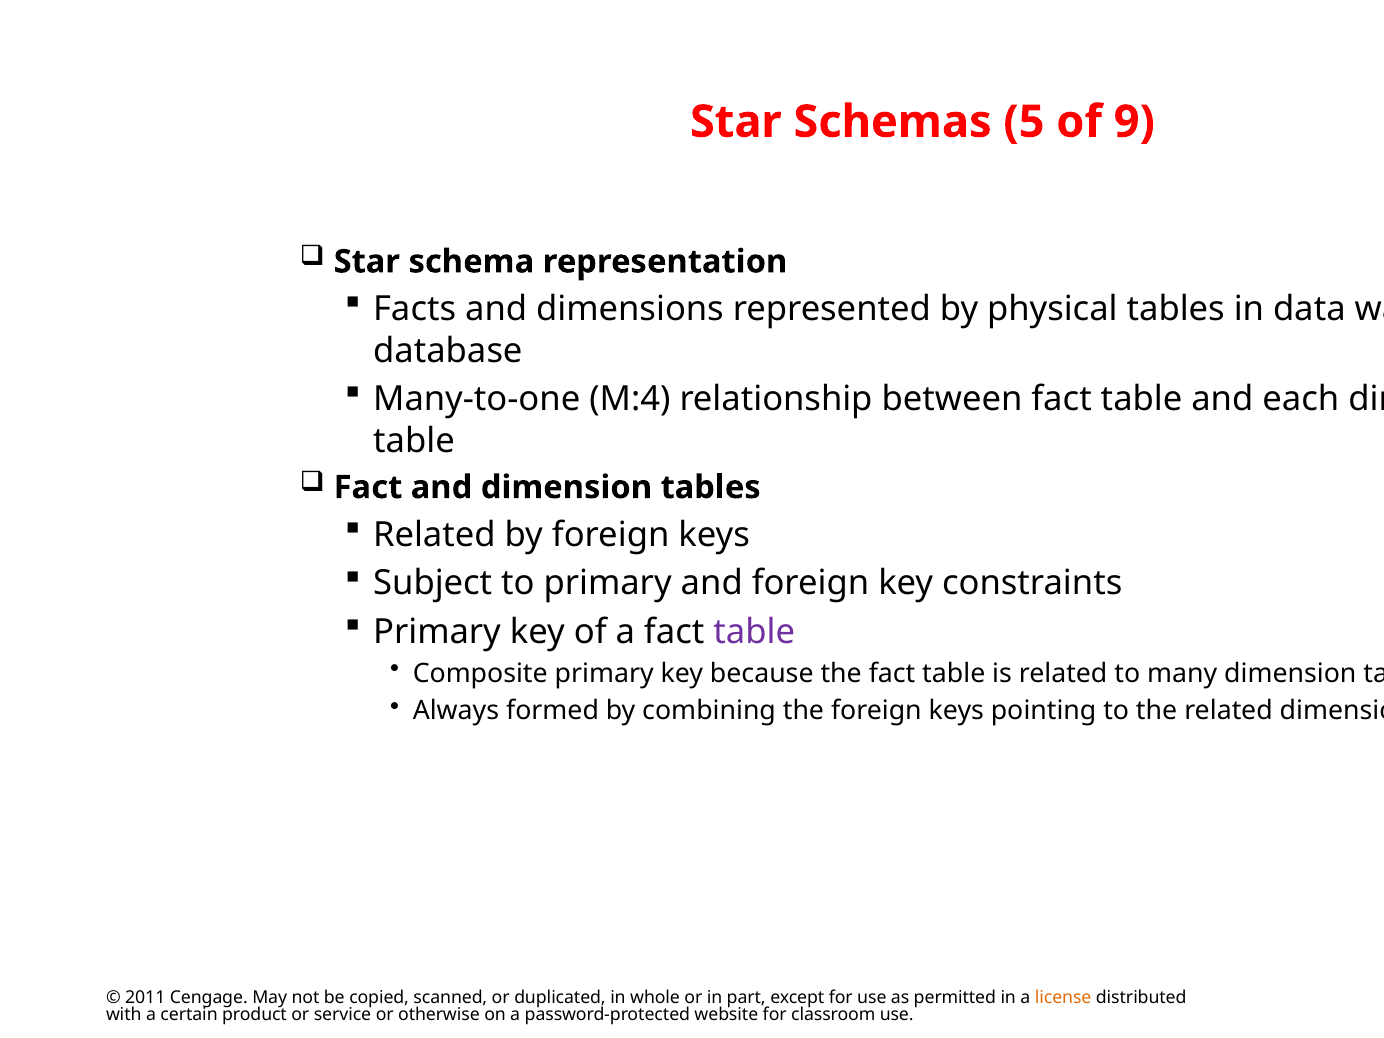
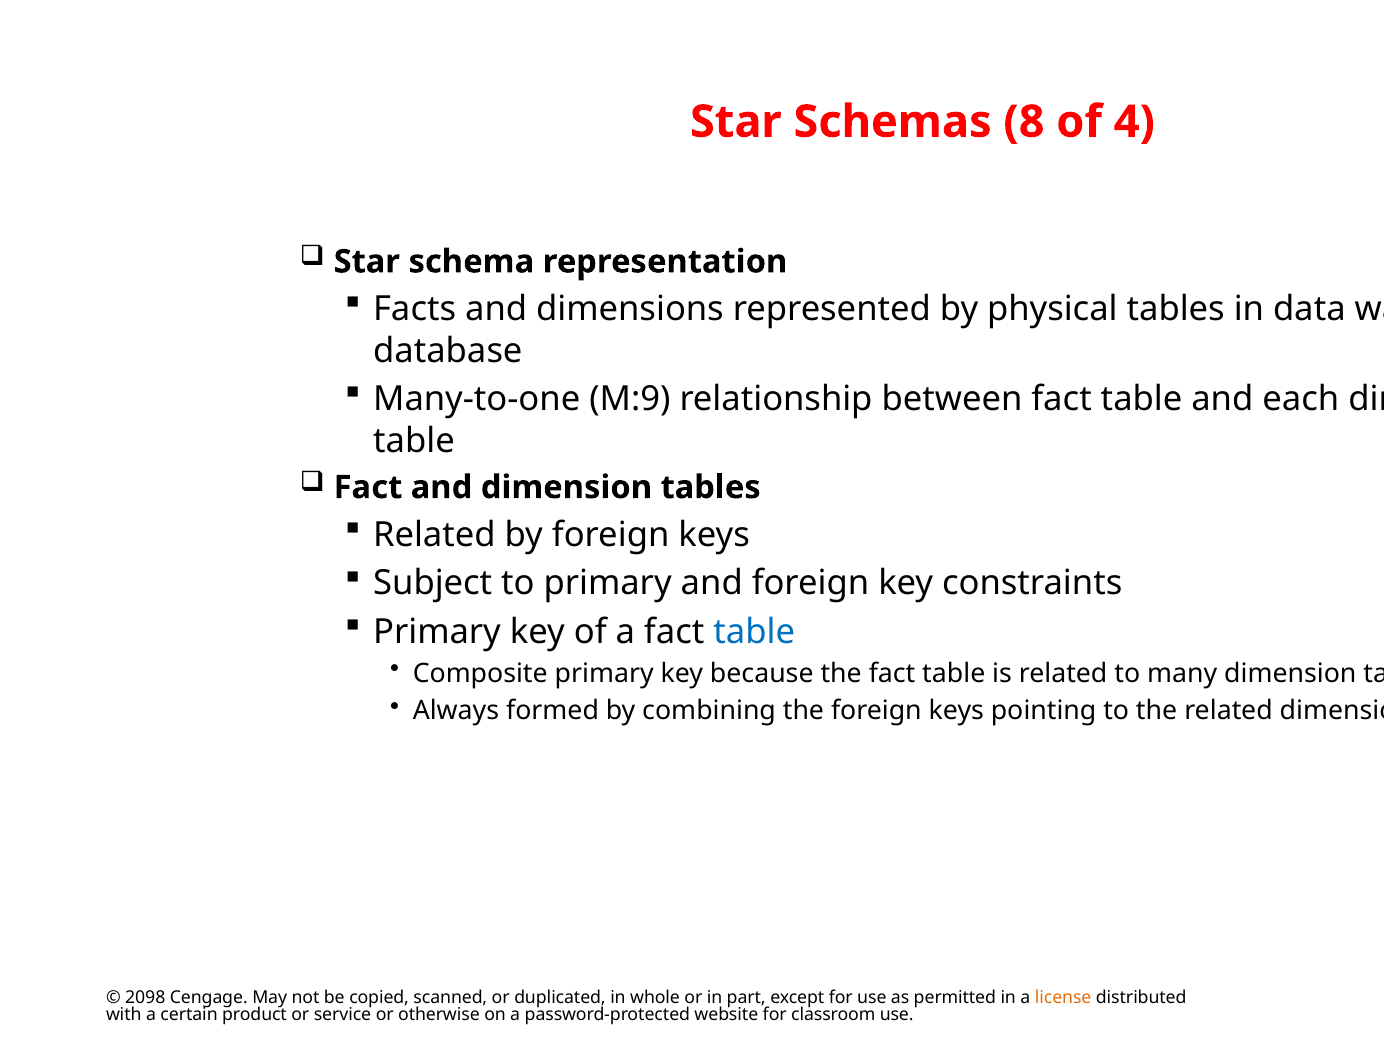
5: 5 -> 8 (1024, 122)
9: 9 -> 4 (1134, 122)
M:4: M:4 -> M:9 (630, 399)
table colour: purple -> blue (754, 632)
2011: 2011 -> 2098 (145, 998)
